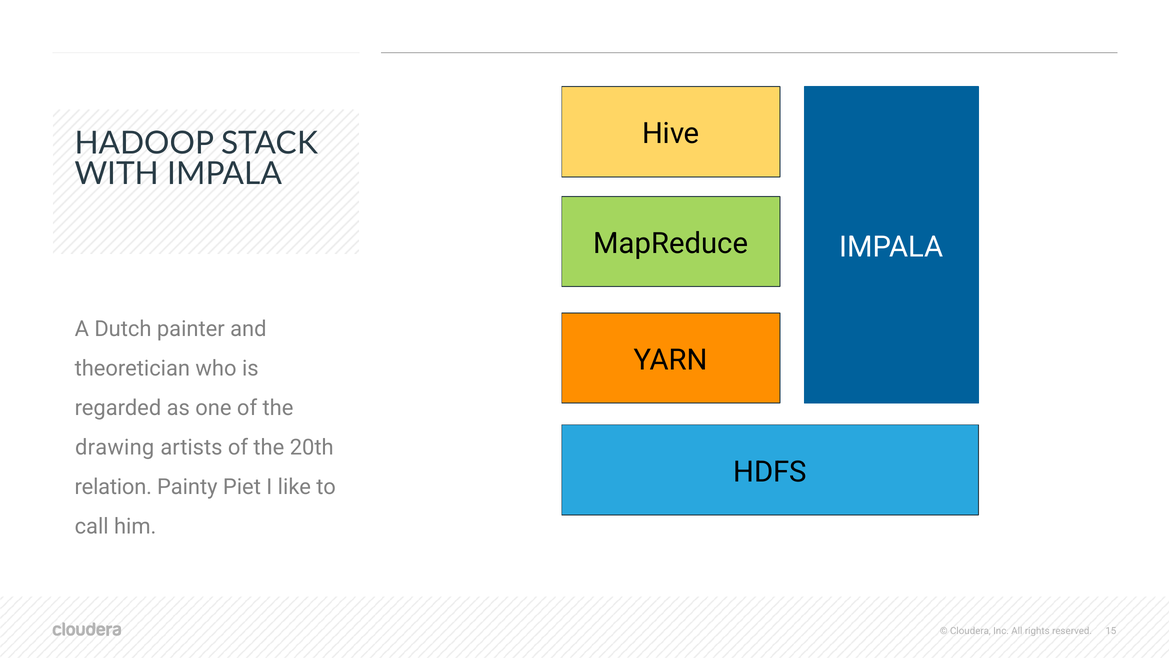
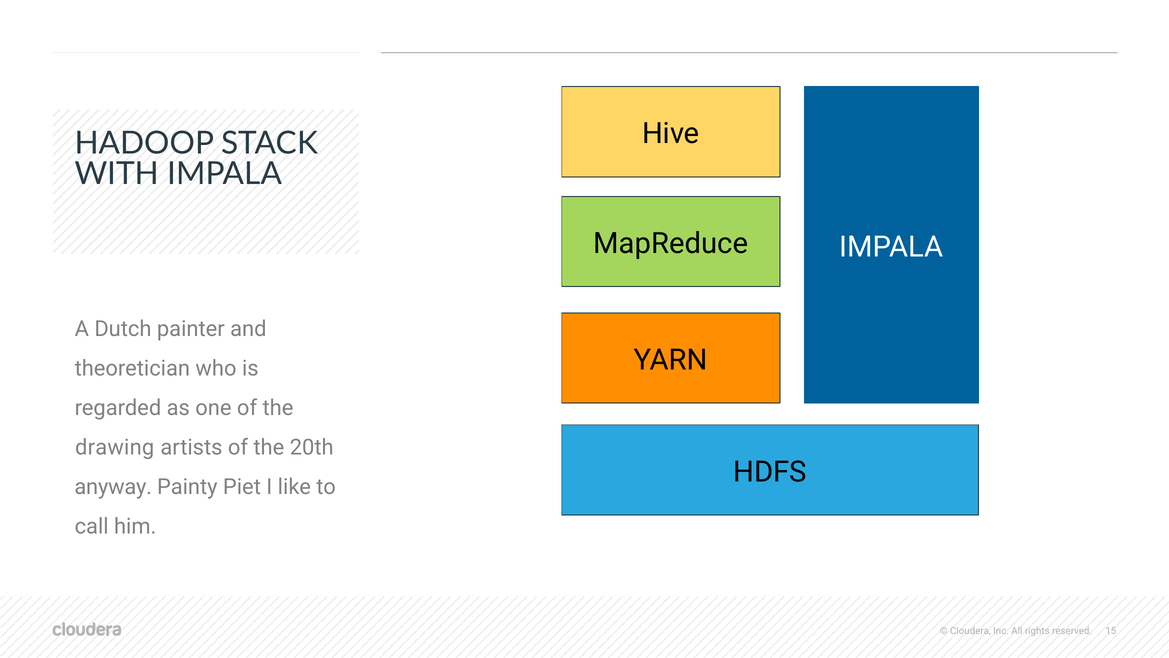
relation: relation -> anyway (113, 487)
